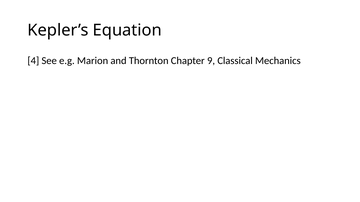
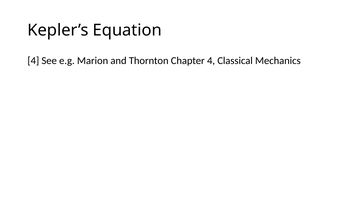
Chapter 9: 9 -> 4 (211, 61)
